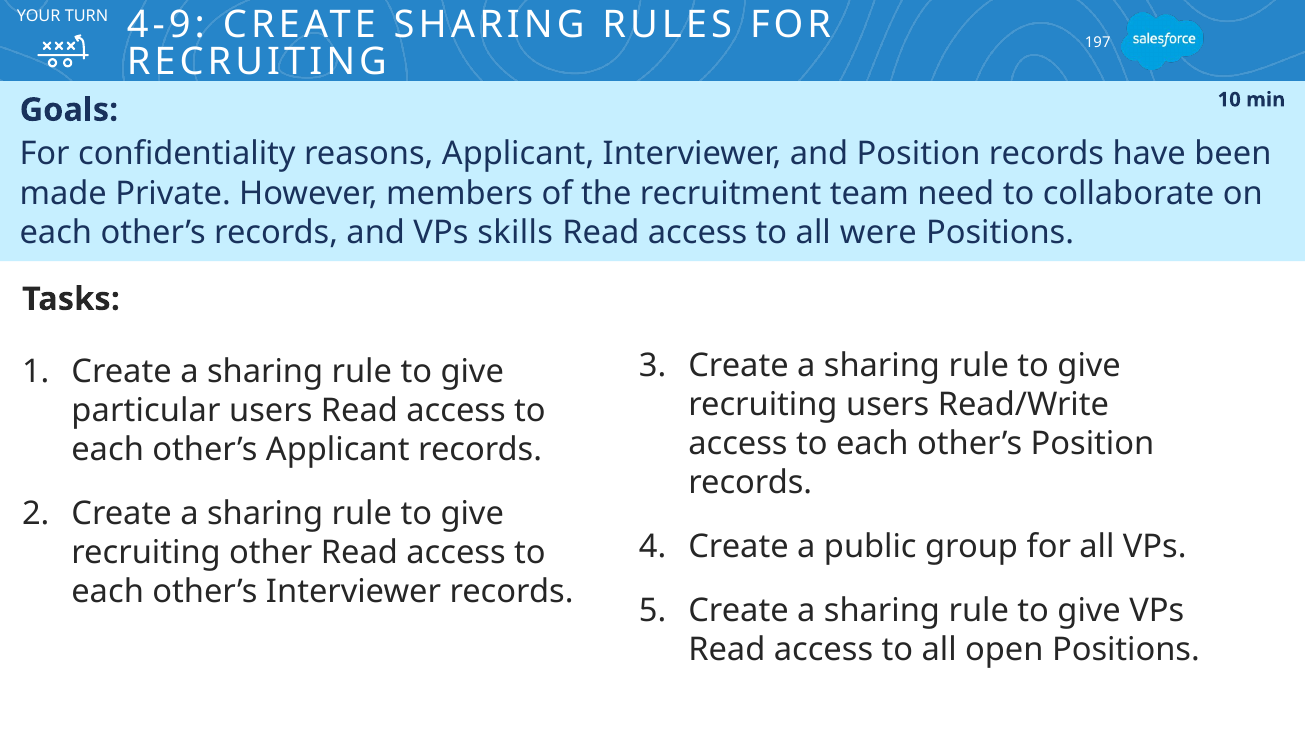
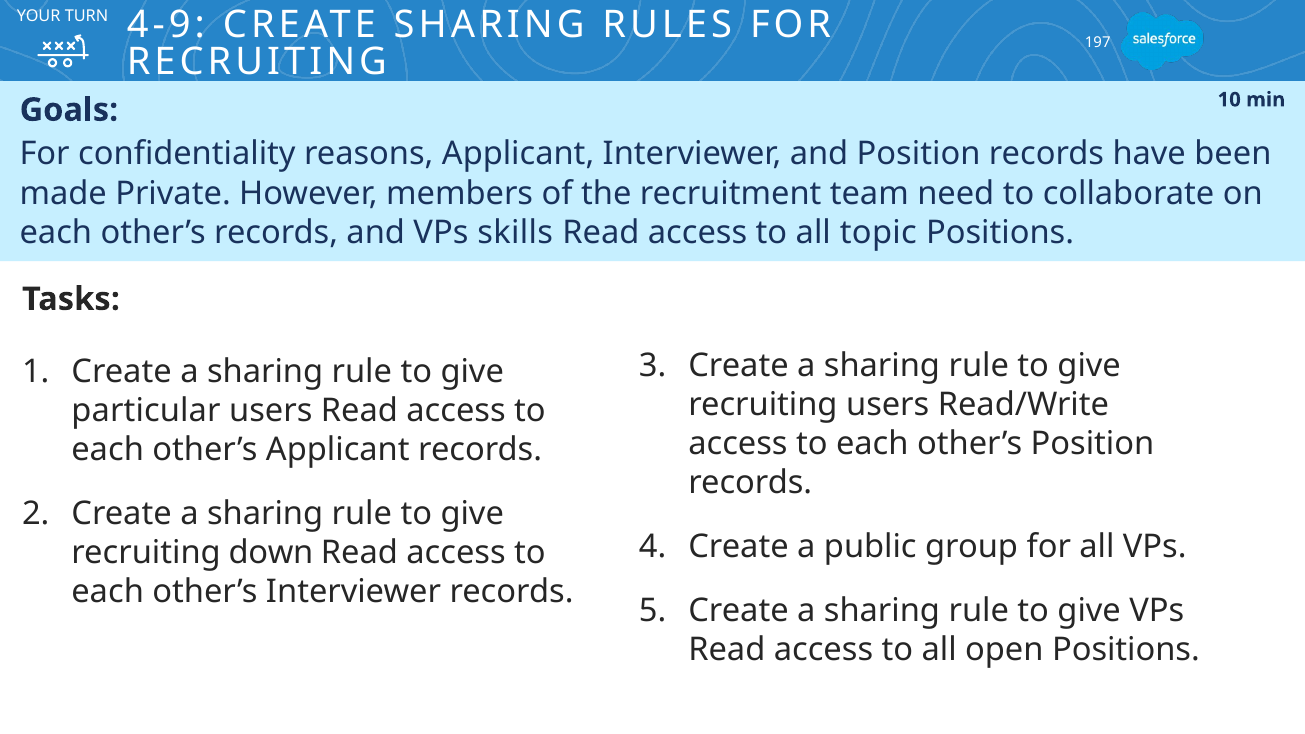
were: were -> topic (878, 232)
other: other -> down (271, 553)
